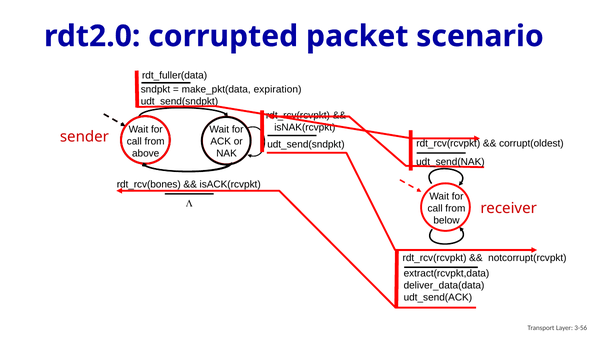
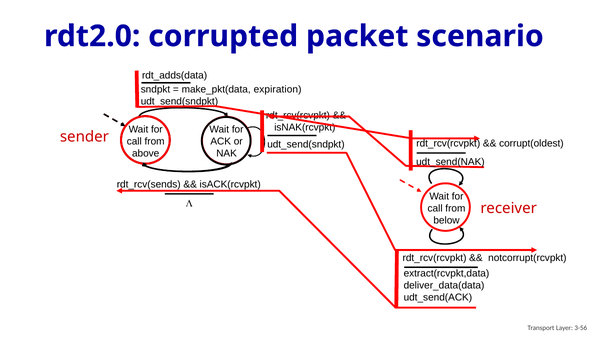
rdt_fuller(data: rdt_fuller(data -> rdt_adds(data (175, 75)
rdt_rcv(bones: rdt_rcv(bones -> rdt_rcv(sends (149, 184)
